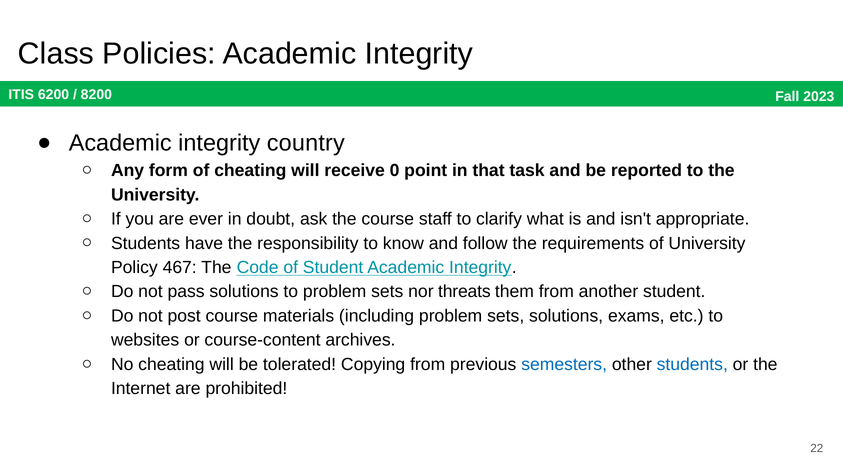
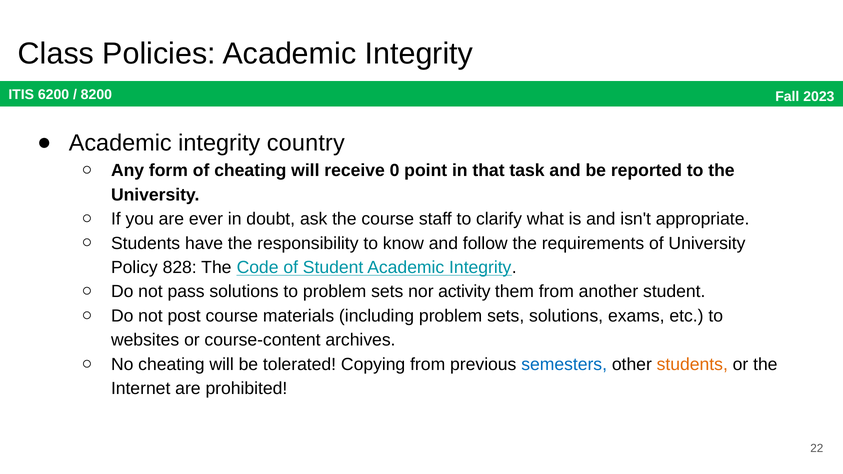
467: 467 -> 828 (180, 268)
threats: threats -> activity (464, 292)
students colour: blue -> orange (692, 364)
